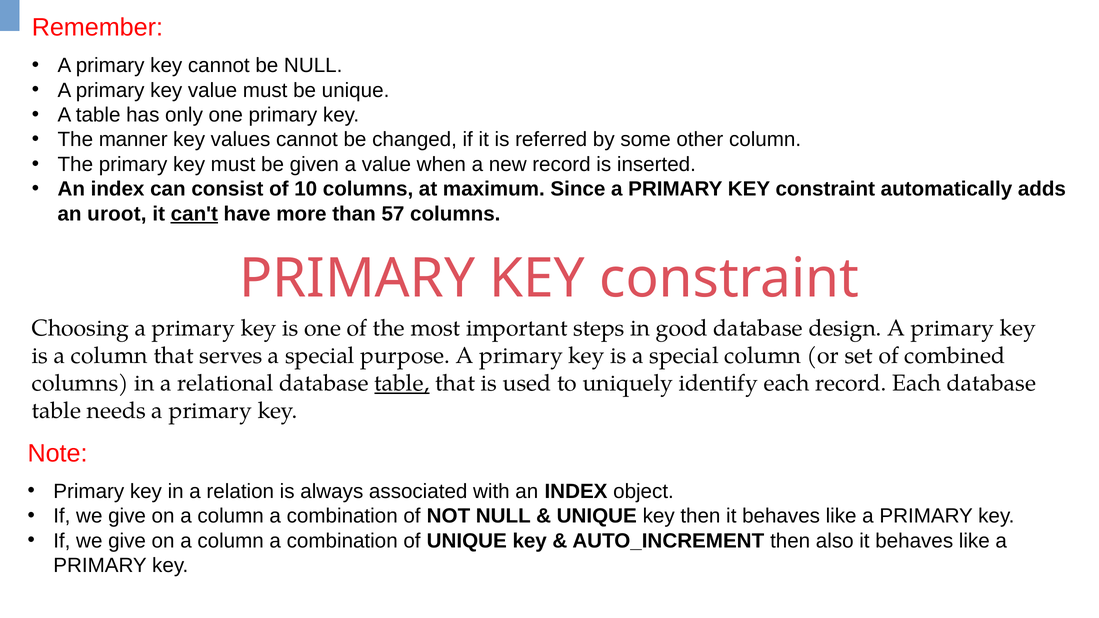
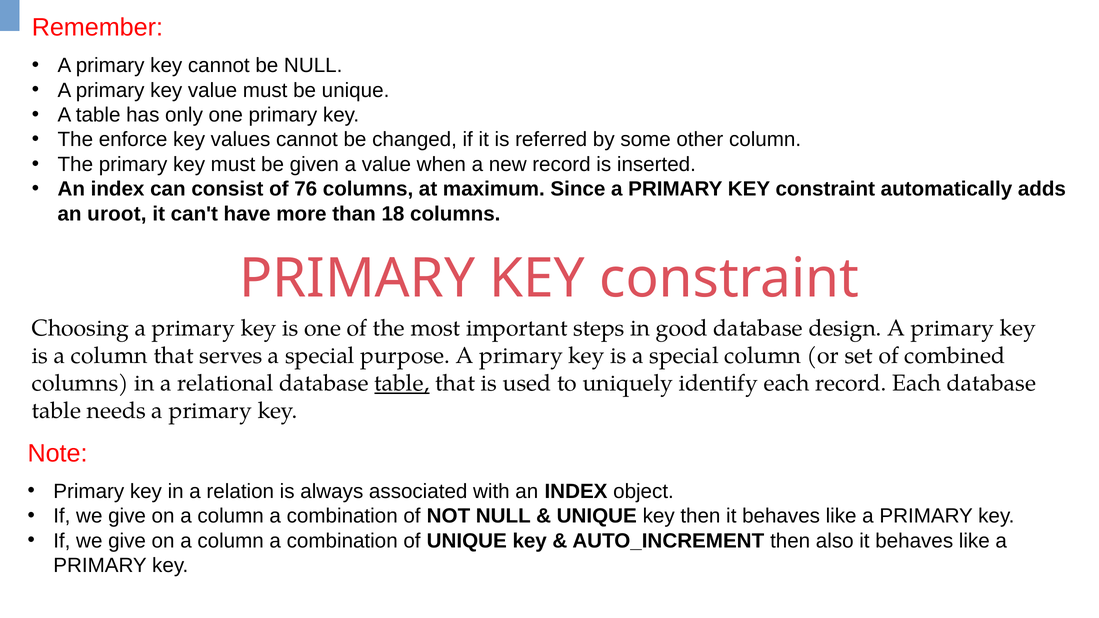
manner: manner -> enforce (133, 140)
10: 10 -> 76 (306, 189)
can't underline: present -> none (194, 214)
57: 57 -> 18 (393, 214)
